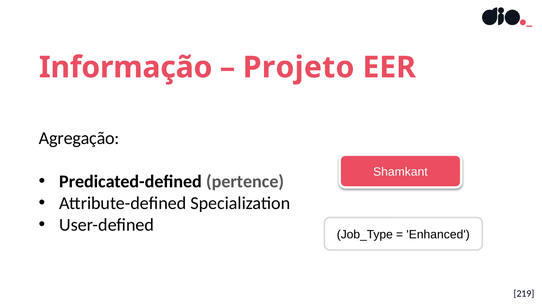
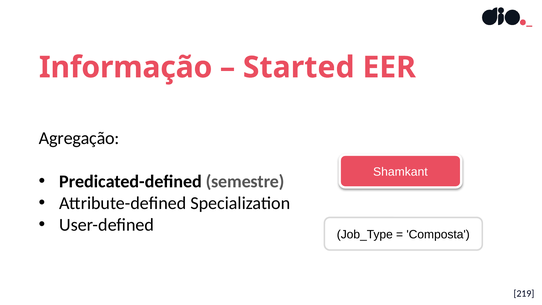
Projeto: Projeto -> Started (299, 67)
pertence: pertence -> semestre (245, 181)
Enhanced: Enhanced -> Composta (438, 234)
